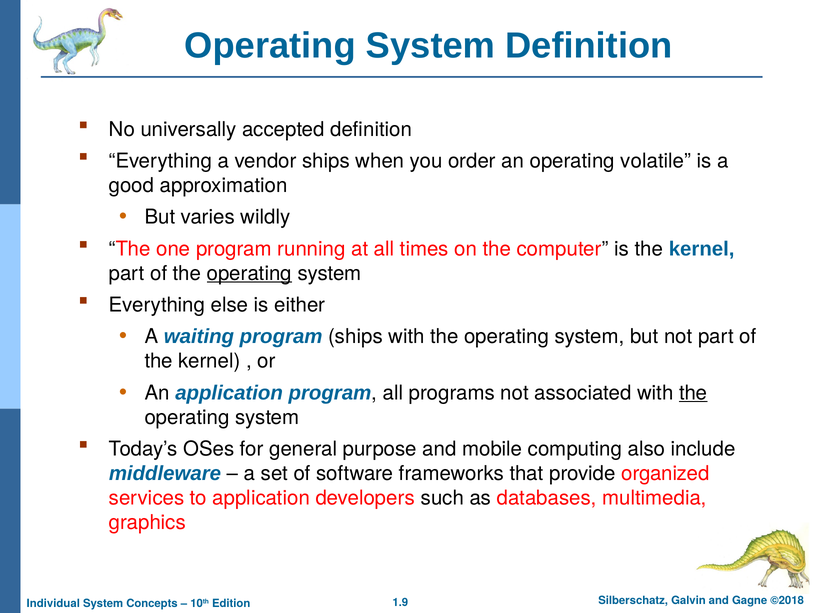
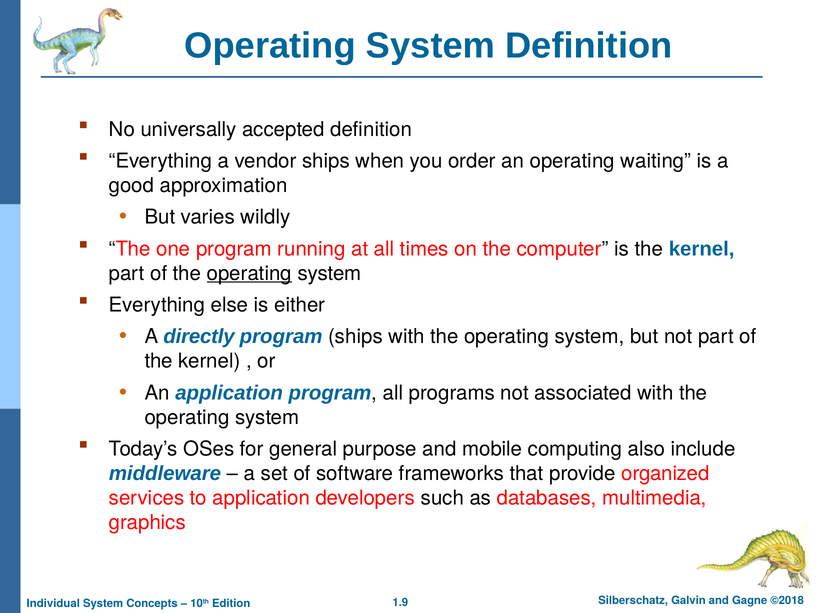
volatile: volatile -> waiting (656, 161)
waiting: waiting -> directly (199, 337)
the underline: present -> none (693, 393)
